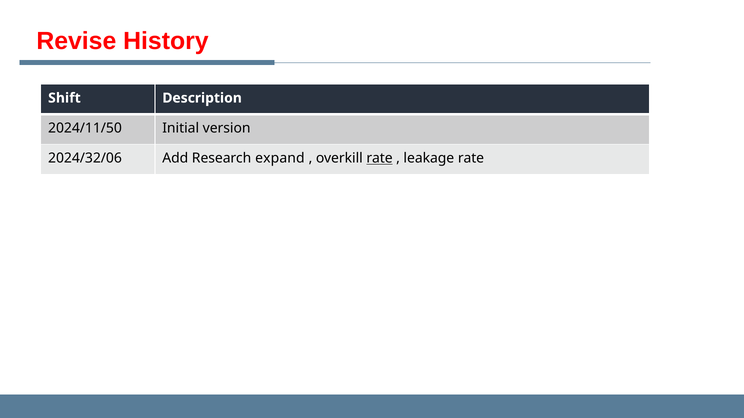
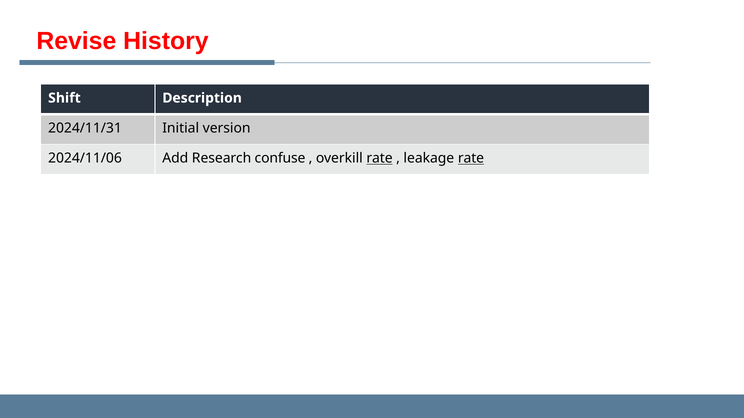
2024/11/50: 2024/11/50 -> 2024/11/31 (85, 128)
2024/32/06: 2024/32/06 -> 2024/11/06 (85, 158)
expand: expand -> confuse (280, 158)
rate underline: none -> present (471, 158)
